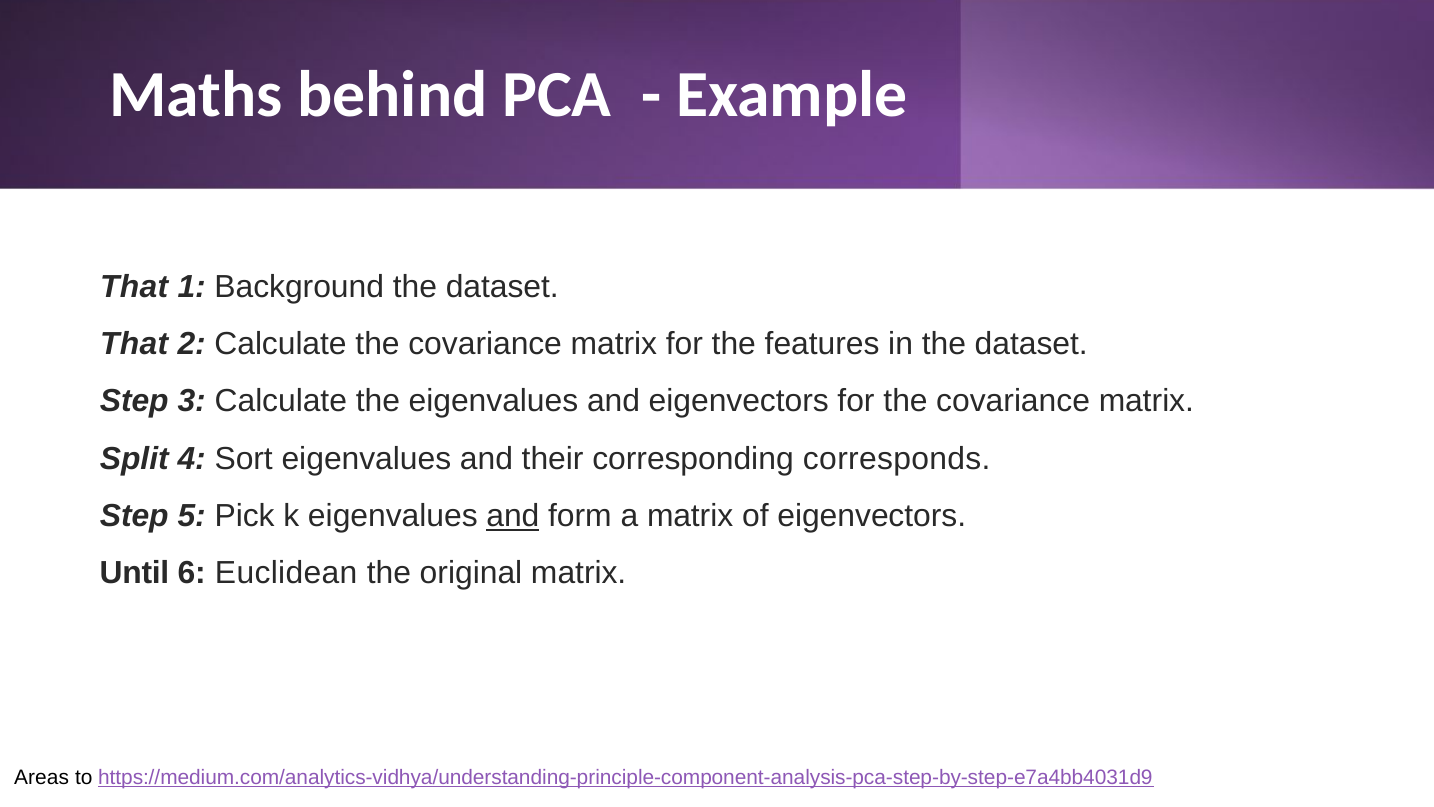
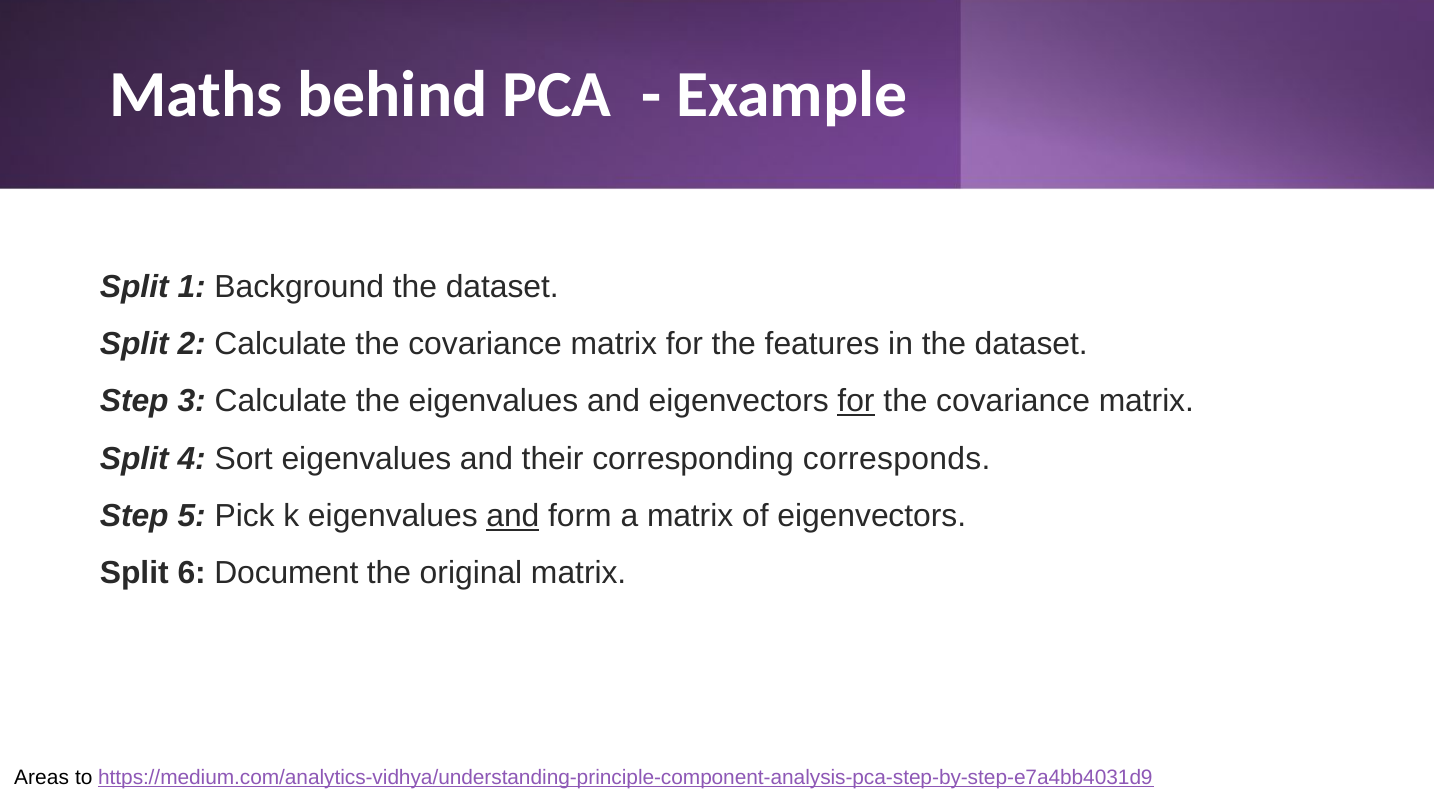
That: That -> Split (134, 287)
That: That -> Split (134, 344)
for underline: none -> present (856, 401)
Until: Until -> Split (134, 573)
Euclidean: Euclidean -> Document (286, 573)
